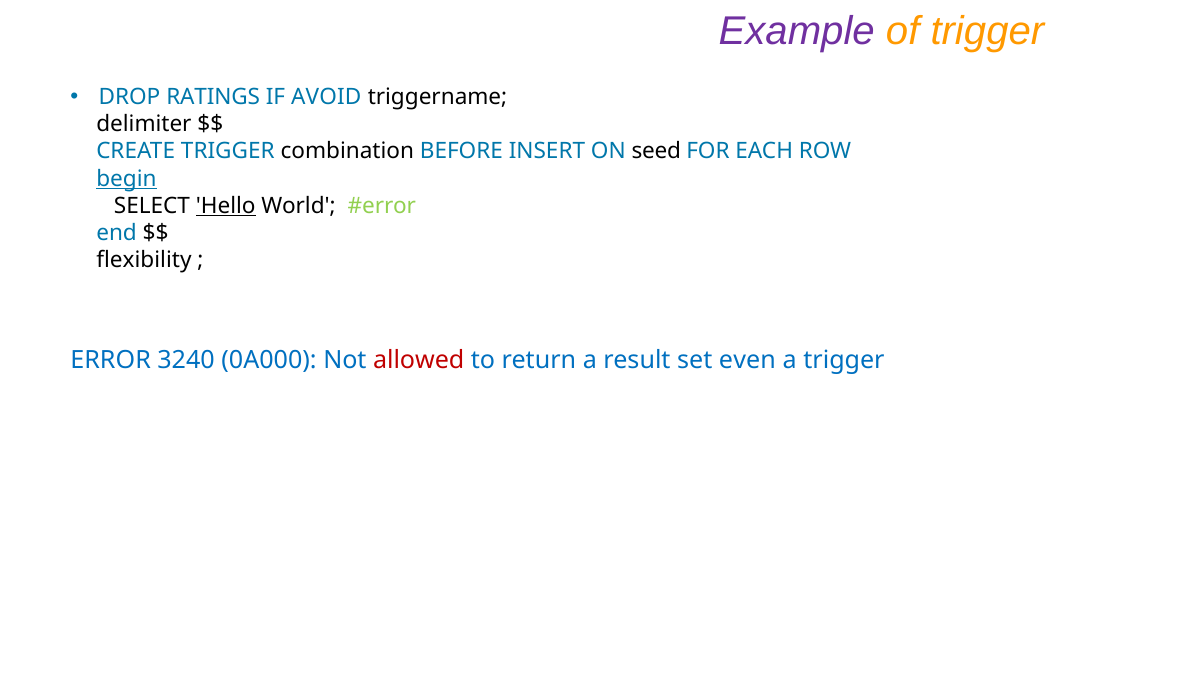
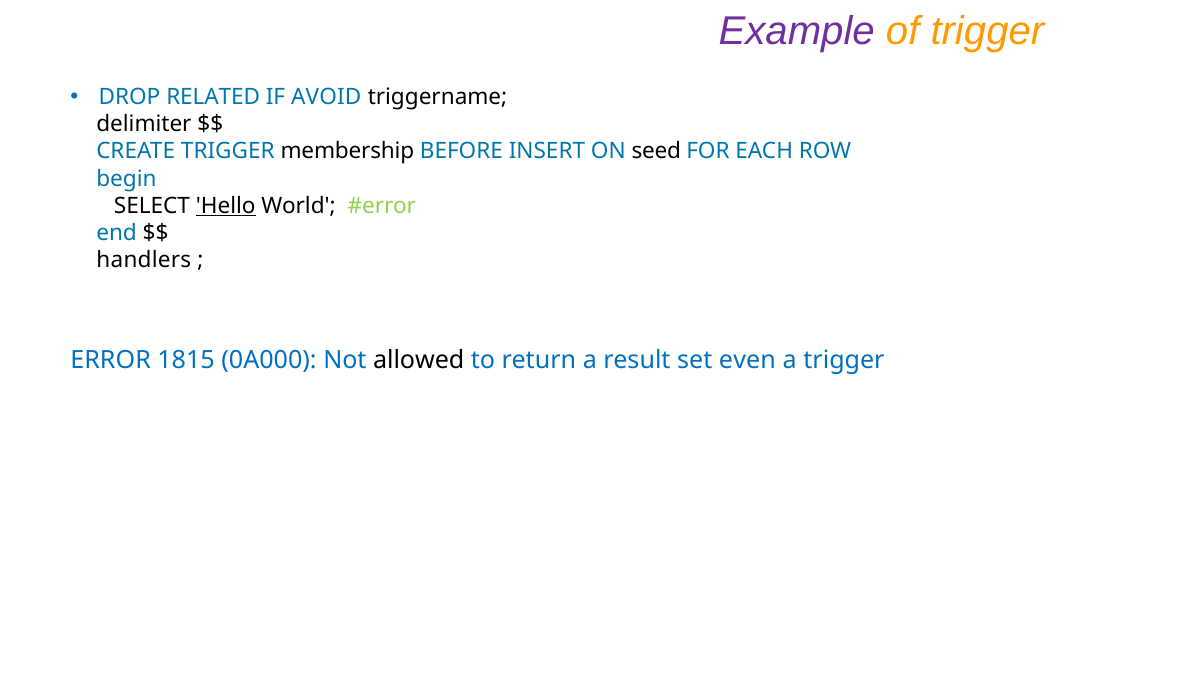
RATINGS: RATINGS -> RELATED (213, 97)
combination: combination -> membership (347, 152)
begin underline: present -> none (126, 179)
flexibility: flexibility -> handlers (144, 260)
3240: 3240 -> 1815 (186, 360)
allowed colour: red -> black (419, 360)
